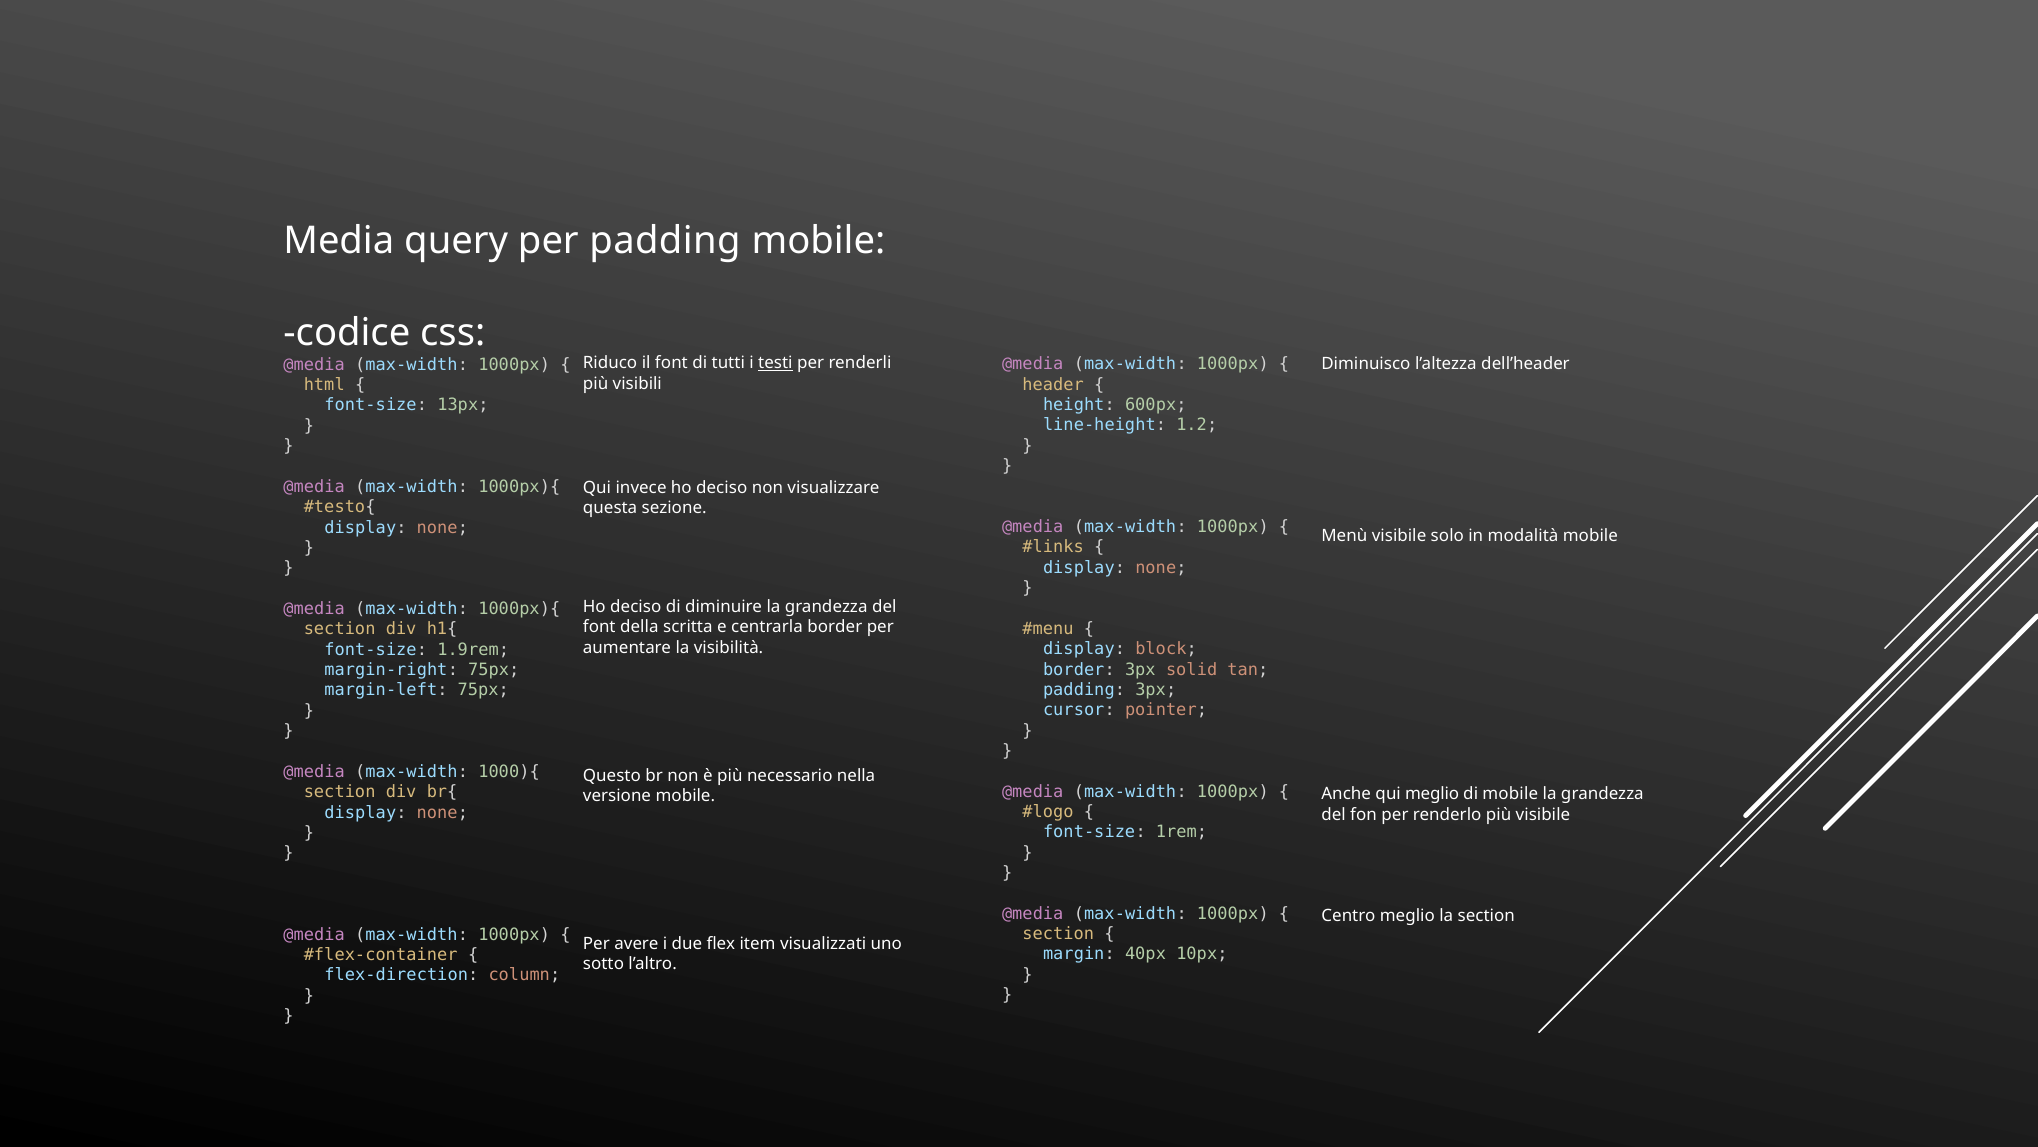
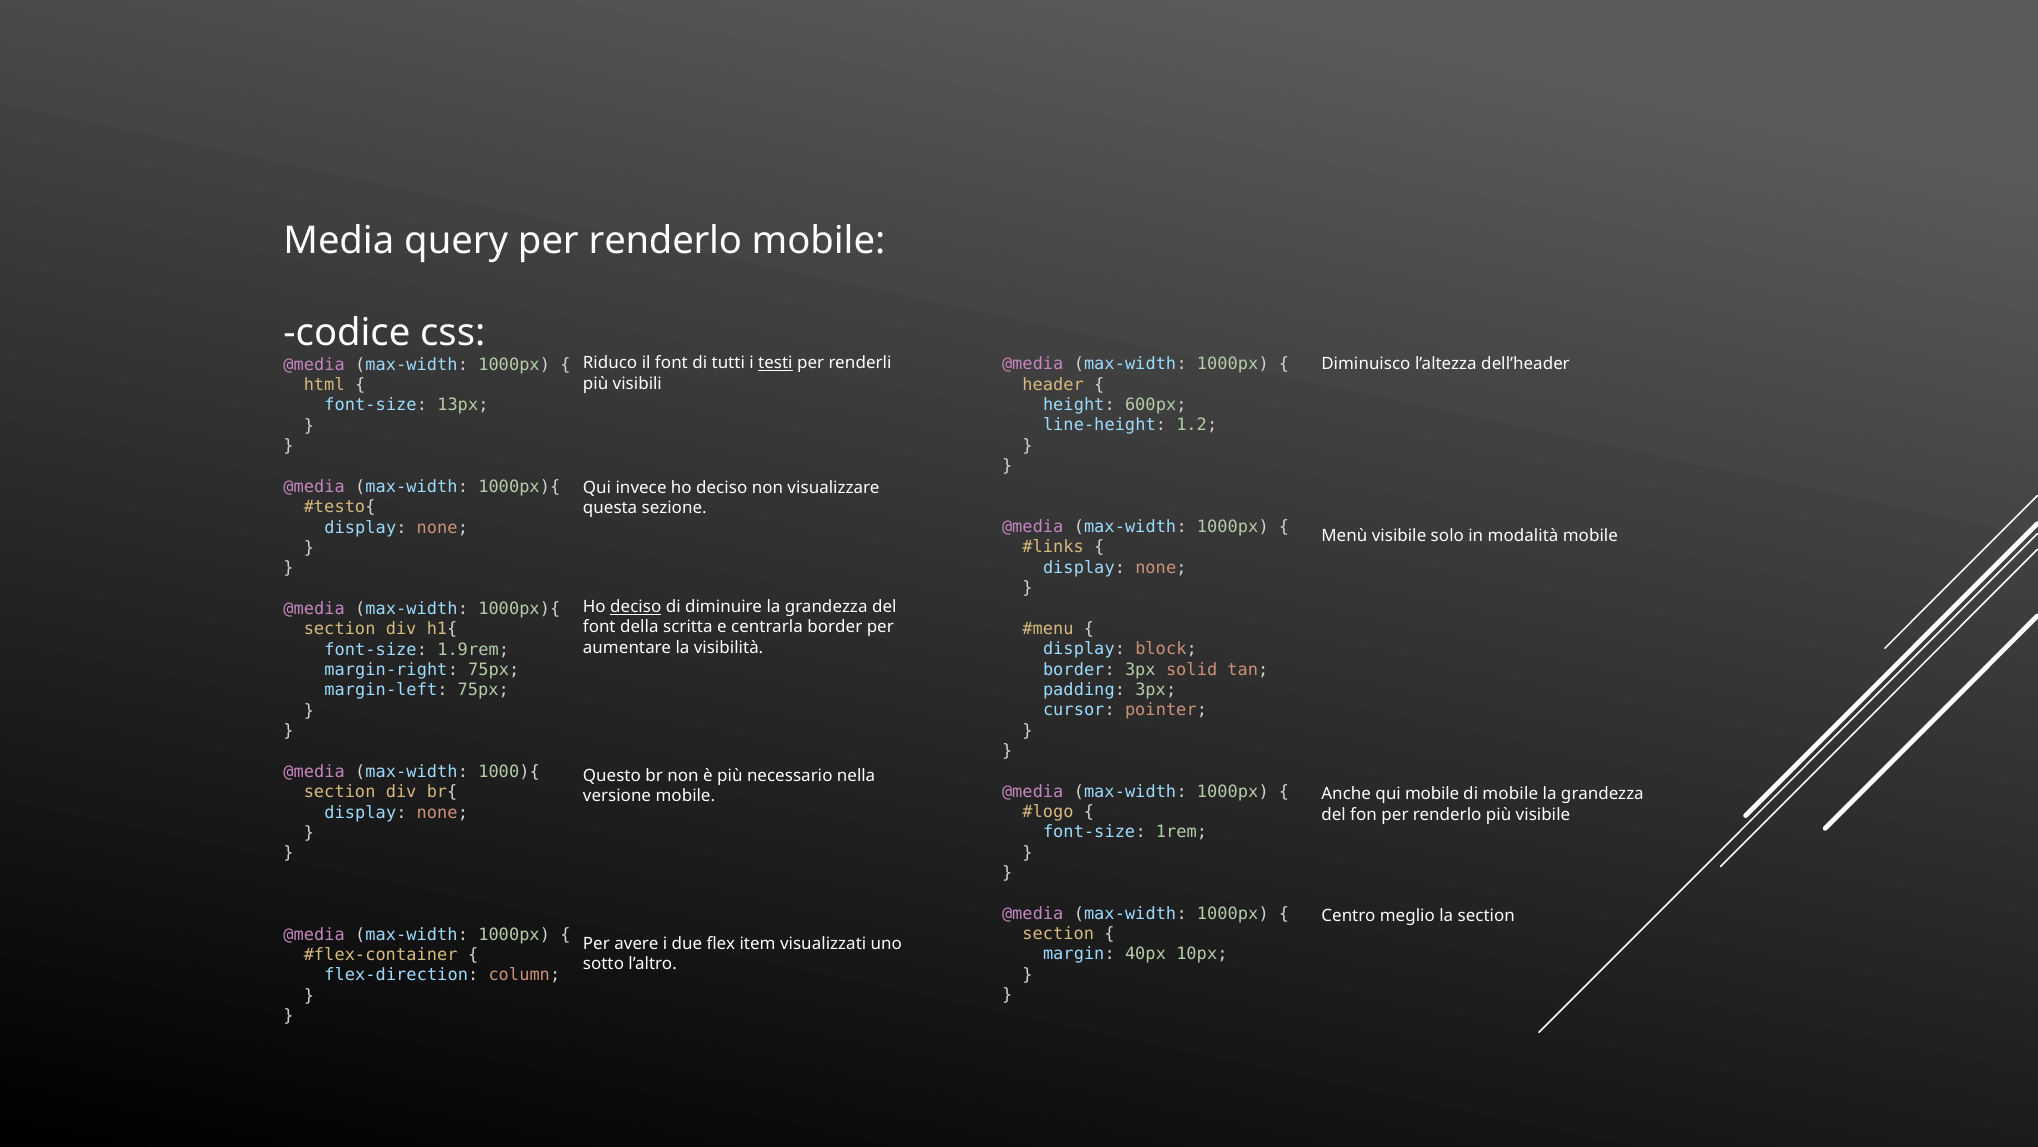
query per padding: padding -> renderlo (665, 241)
deciso underline: none -> present (636, 607)
qui meglio: meglio -> mobile (1432, 794)
